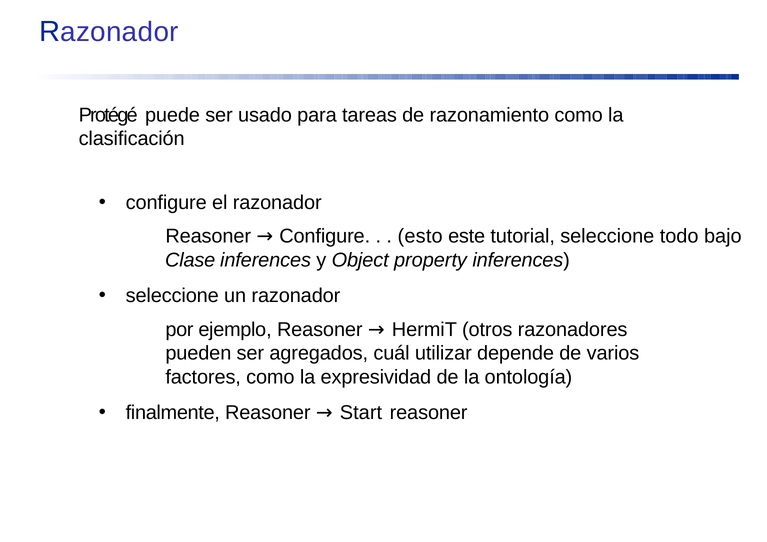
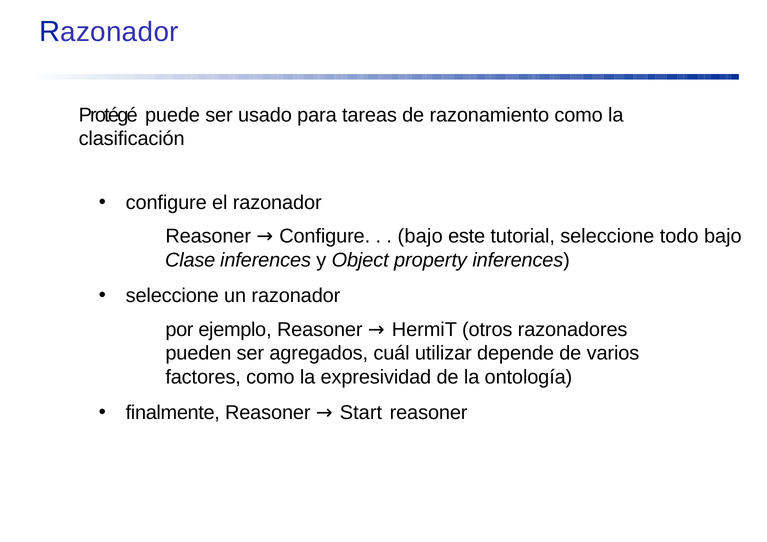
esto: esto -> bajo (420, 236)
